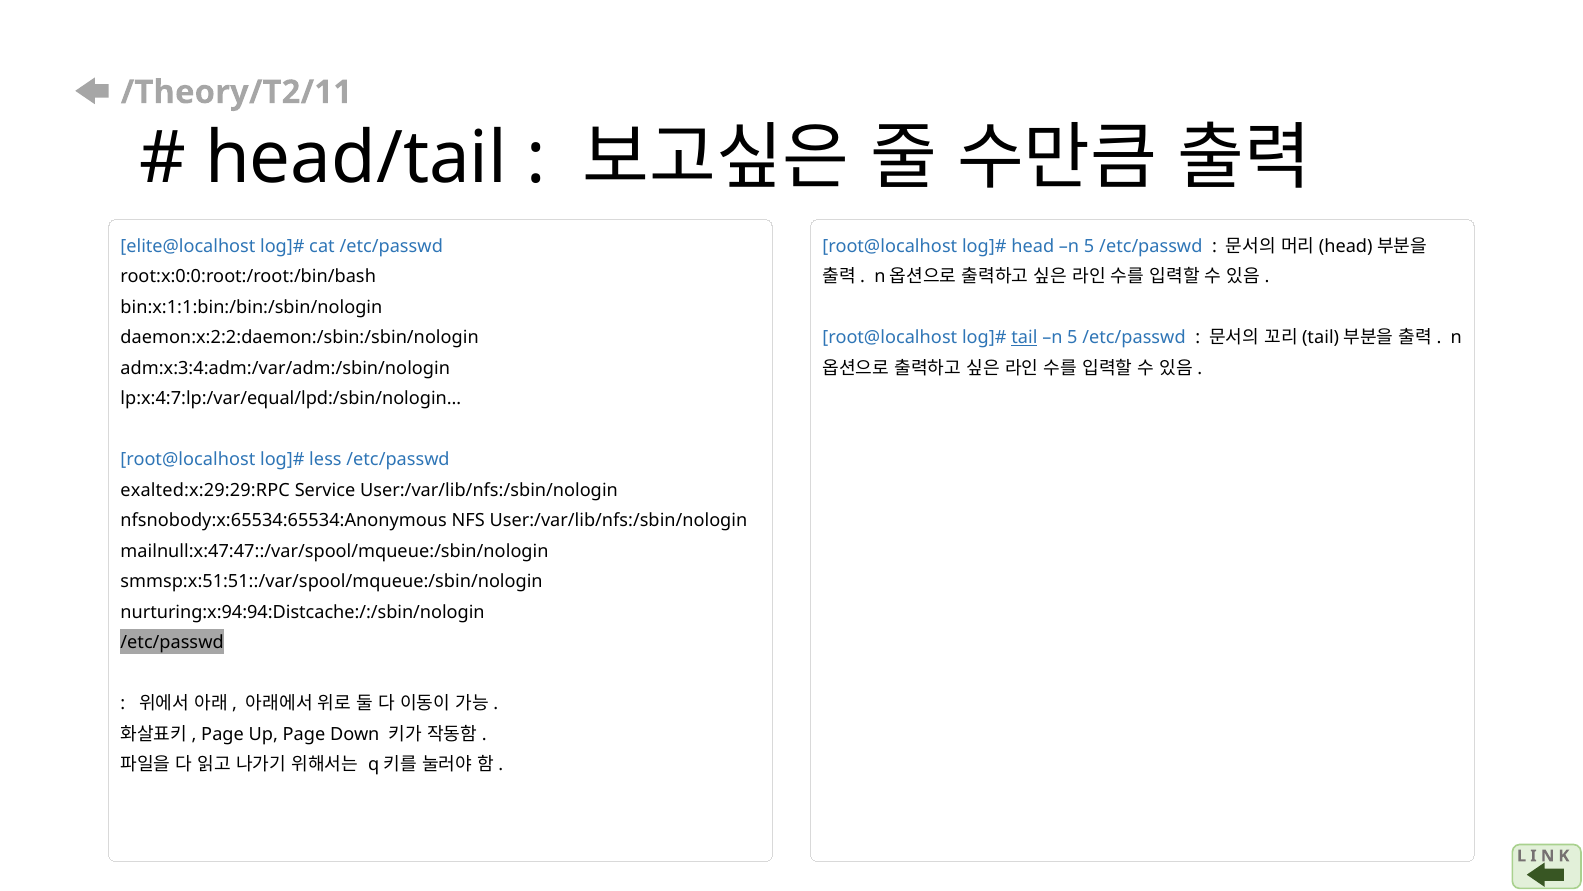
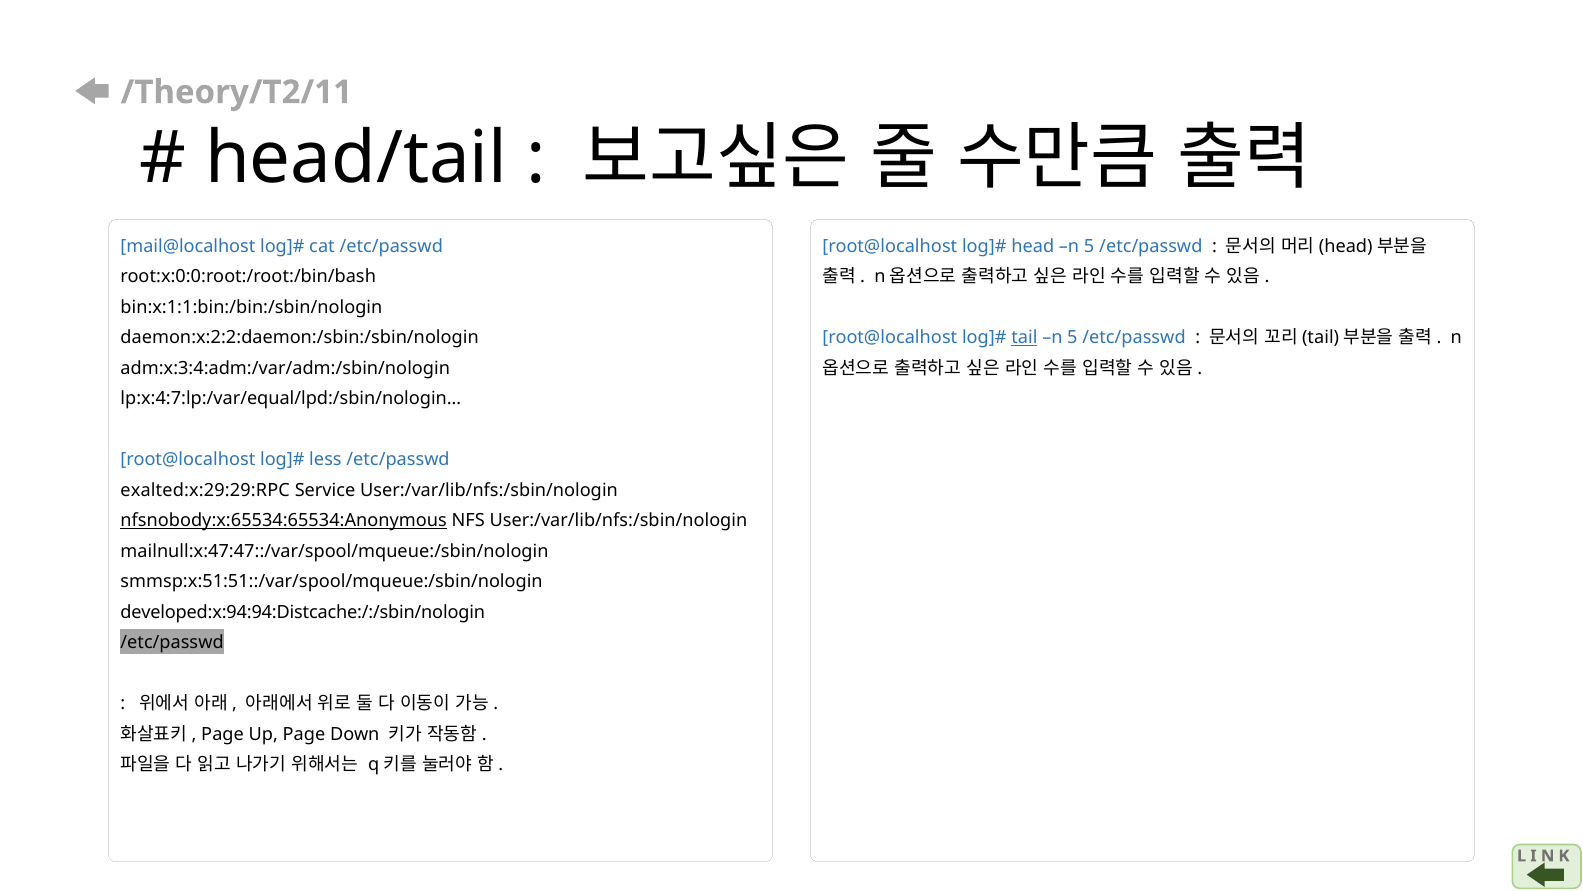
elite@localhost: elite@localhost -> mail@localhost (188, 246)
nfsnobody:x:65534:65534:Anonymous underline: none -> present (284, 520)
nurturing:x:94:94:Distcache:/:/sbin/nologin: nurturing:x:94:94:Distcache:/:/sbin/nologin -> developed:x:94:94:Distcache:/:/sbin/nologin (303, 612)
